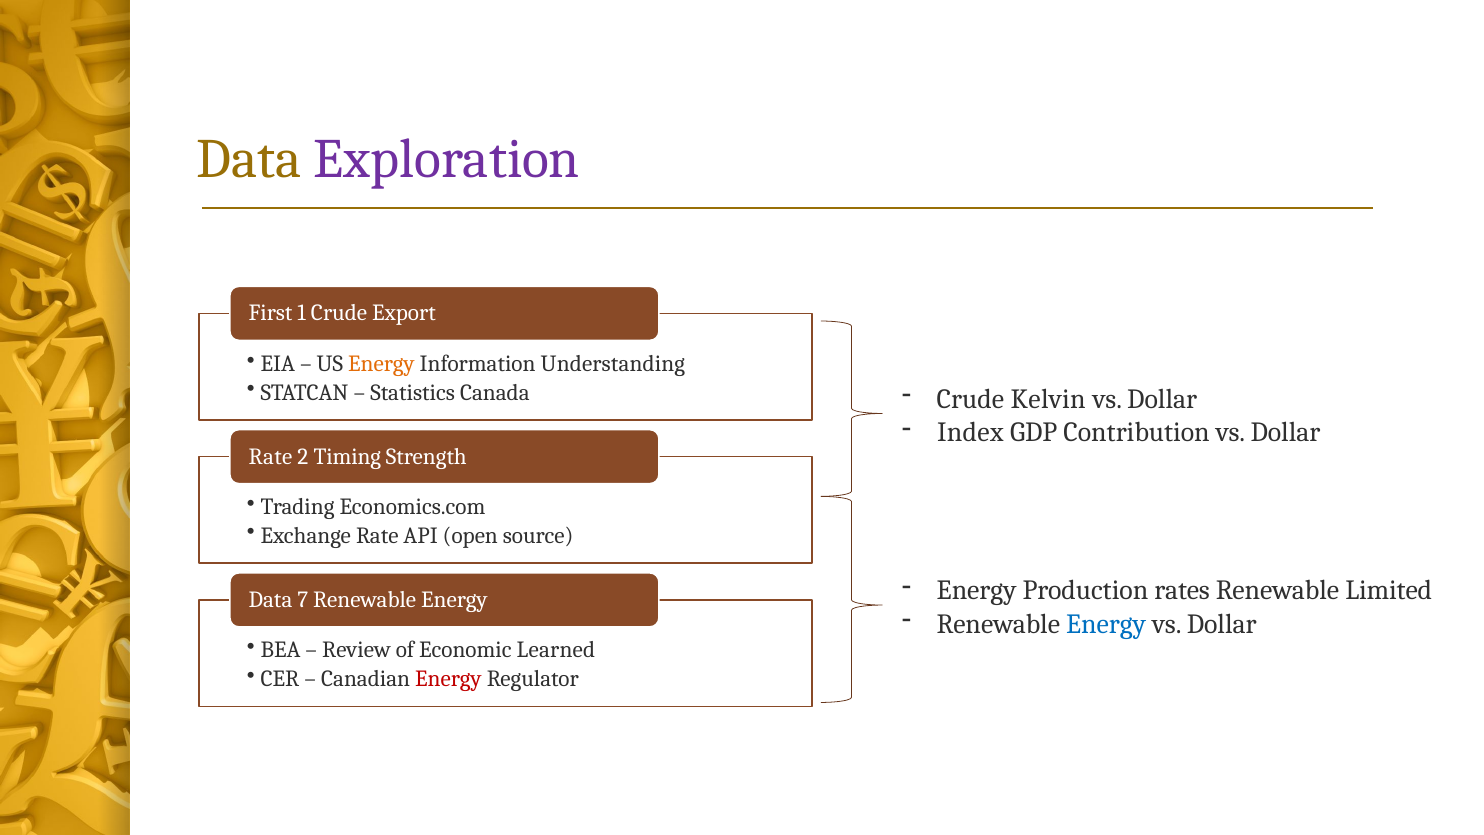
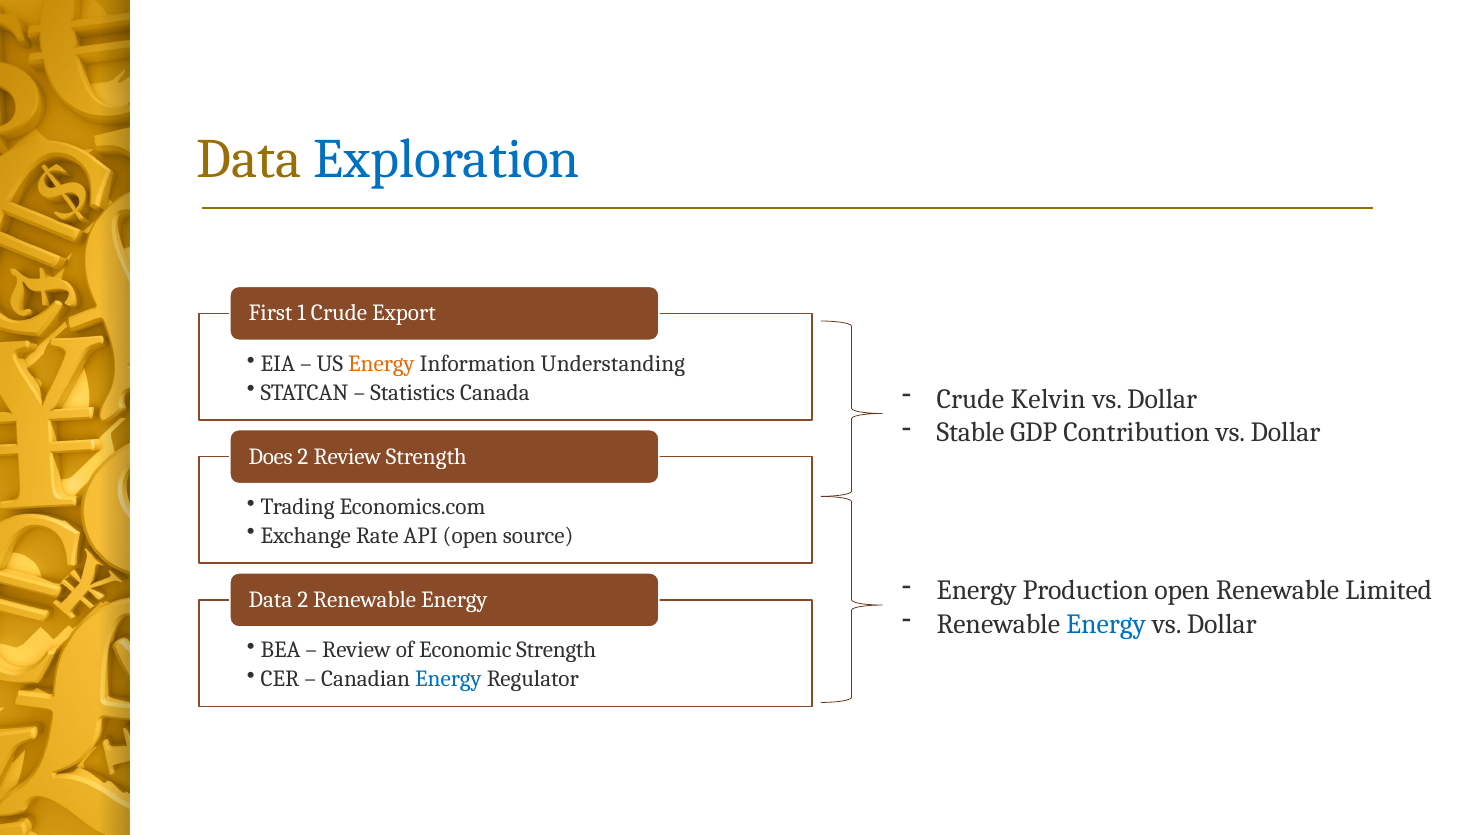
Exploration colour: purple -> blue (447, 159)
Index: Index -> Stable (971, 433)
Rate: Rate -> Does (271, 456)
2 Timing: Timing -> Review (347, 456)
Production rates: rates -> open (1182, 591)
Data 7: 7 -> 2 (303, 600)
Economic Learned: Learned -> Strength (556, 650)
Energy colour: red -> blue (448, 679)
